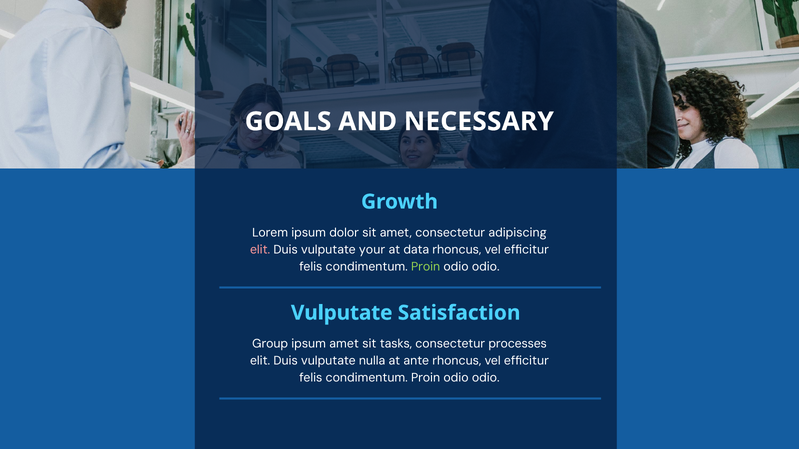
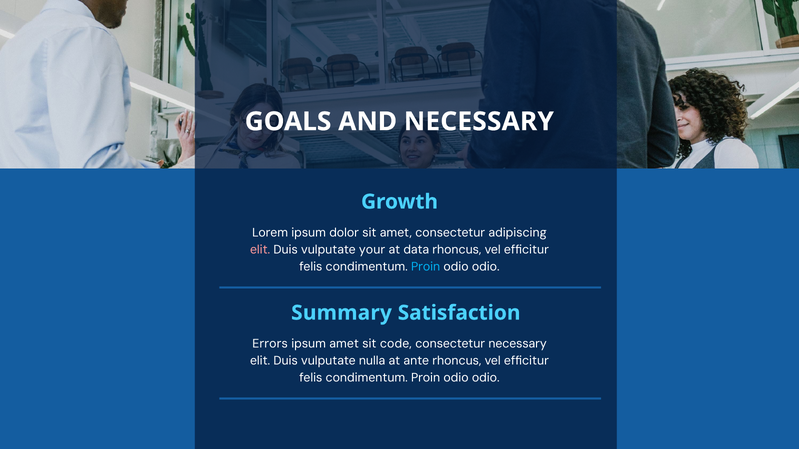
Proin colour: light green -> light blue (426, 267)
Vulputate: Vulputate -> Summary (342, 313)
Group: Group -> Errors (270, 344)
tasks: tasks -> code (396, 344)
consectetur processes: processes -> necessary (518, 344)
